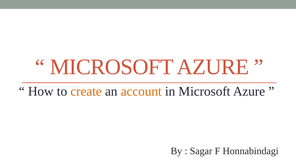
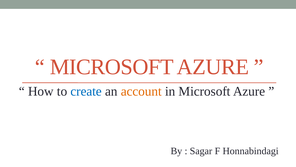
create colour: orange -> blue (86, 91)
